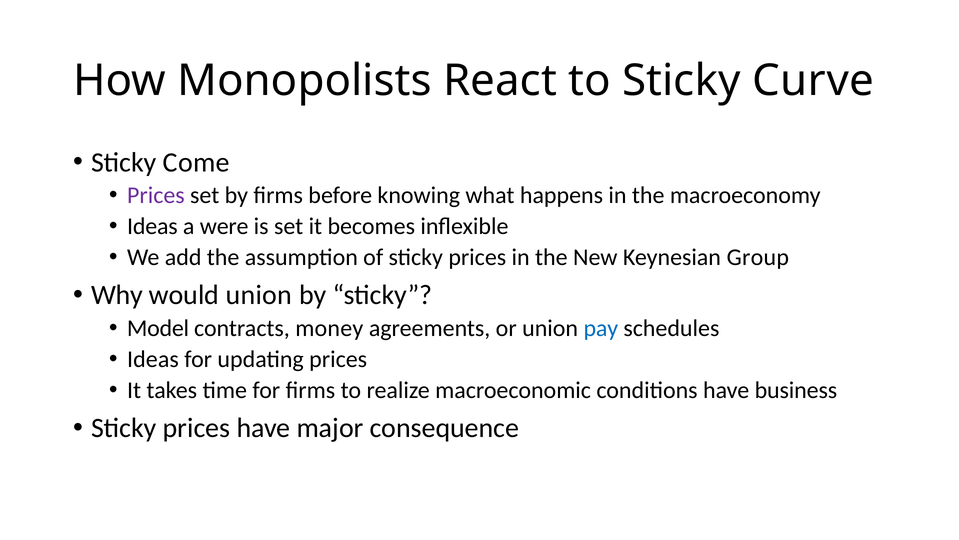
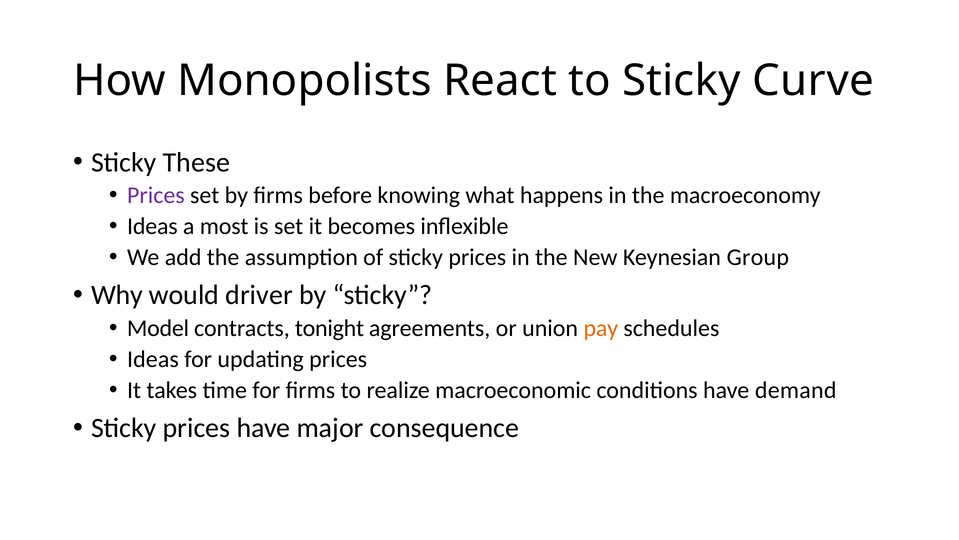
Come: Come -> These (196, 162)
were: were -> most (224, 226)
would union: union -> driver (259, 295)
money: money -> tonight (329, 328)
pay colour: blue -> orange (601, 328)
business: business -> demand (796, 390)
